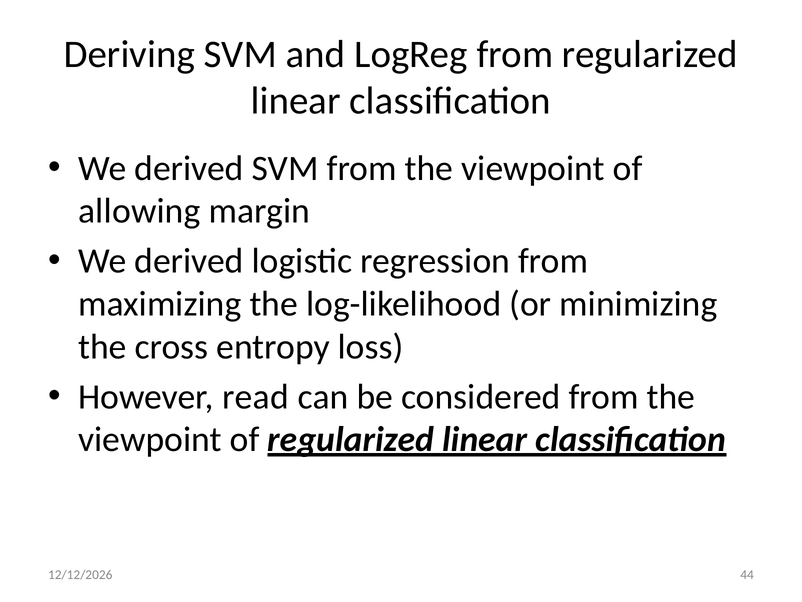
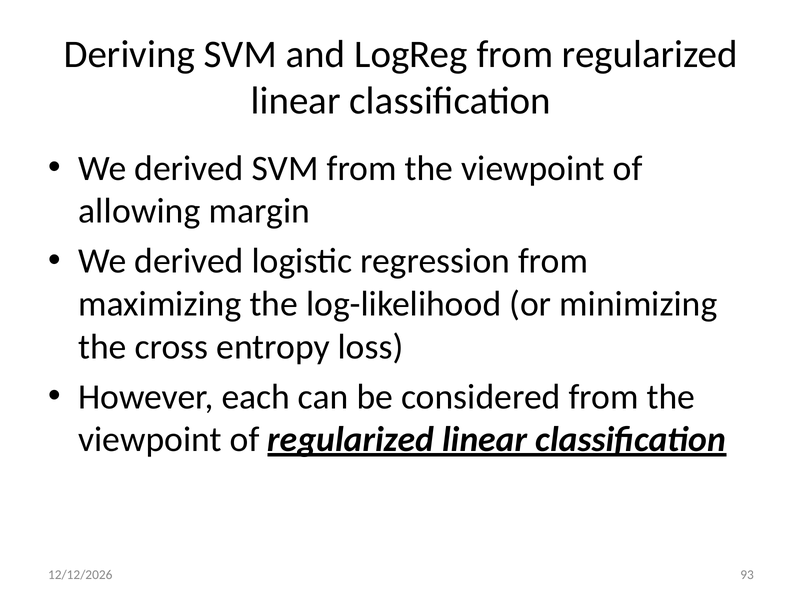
read: read -> each (256, 396)
44: 44 -> 93 (747, 574)
